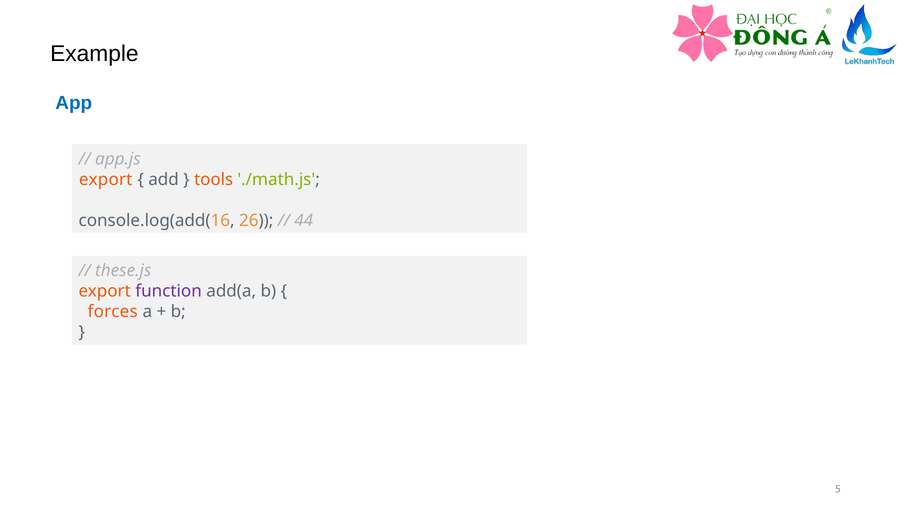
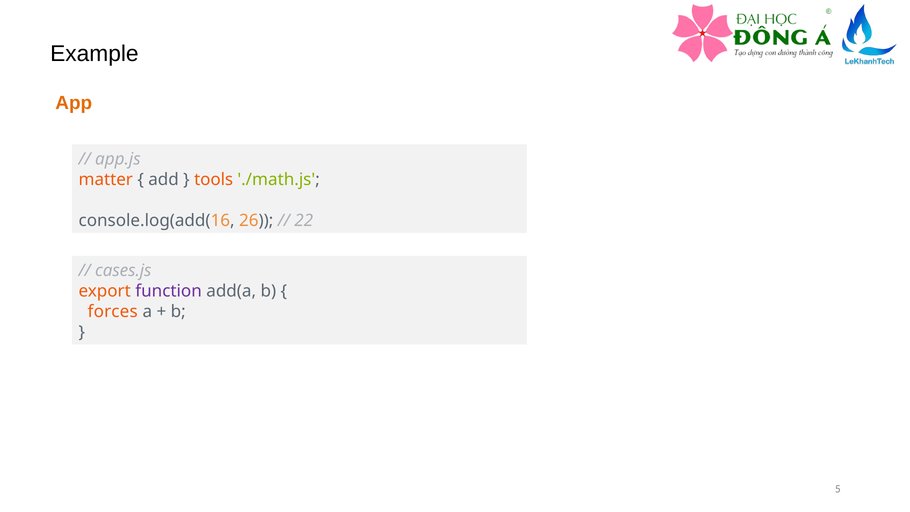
App colour: blue -> orange (74, 103)
export: export -> matter (106, 180)
44: 44 -> 22 (304, 221)
these.js: these.js -> cases.js (123, 271)
